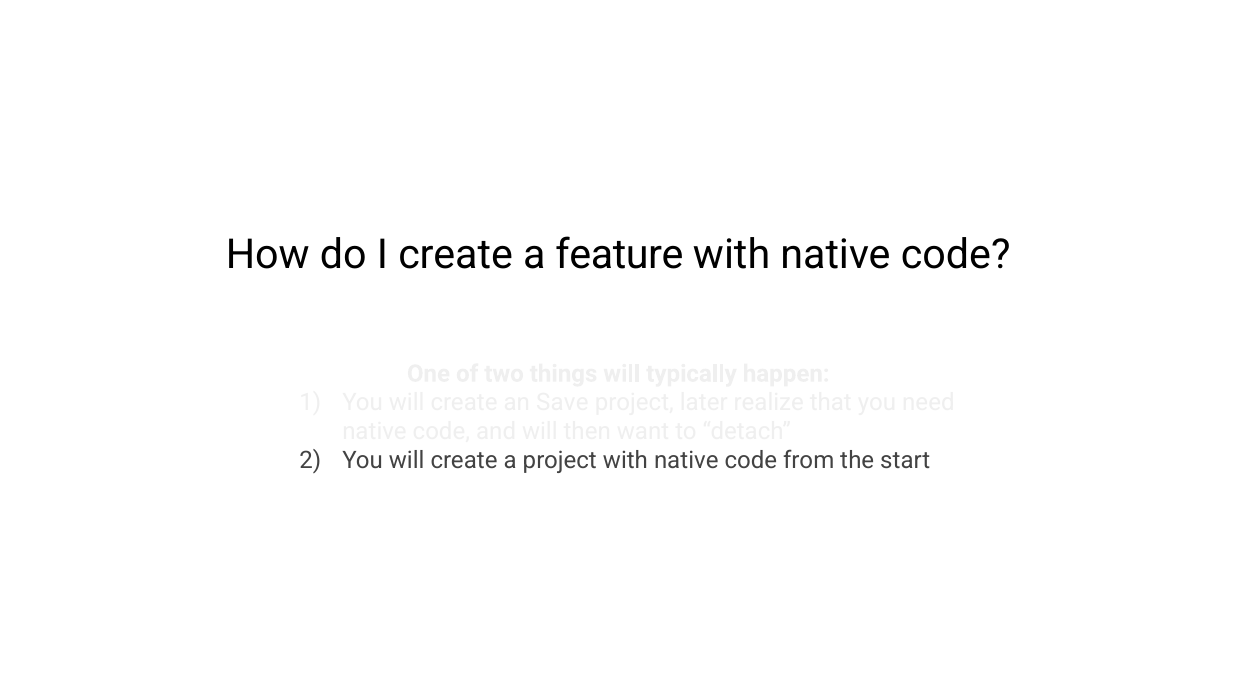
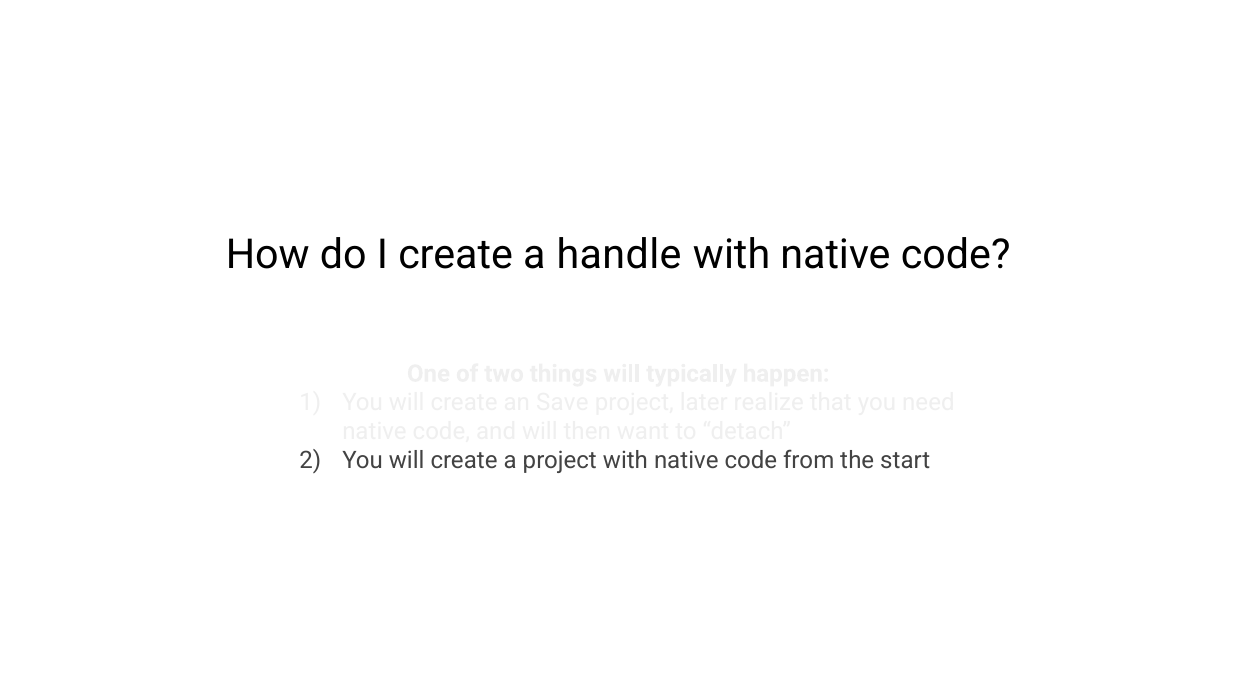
feature: feature -> handle (619, 254)
